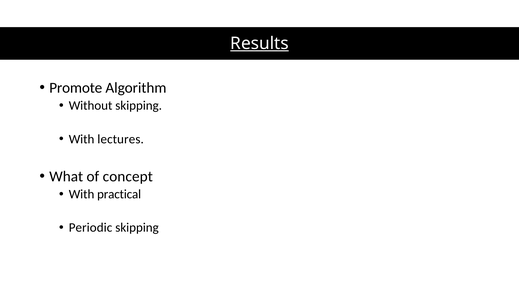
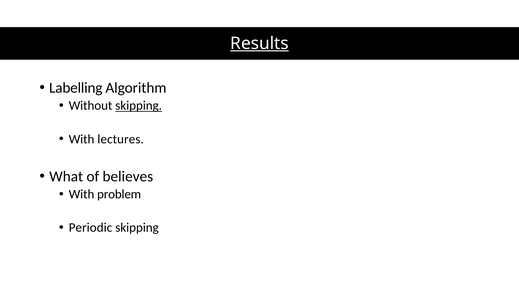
Promote: Promote -> Labelling (76, 88)
skipping underline: none -> present (139, 106)
concept: concept -> believes (128, 176)
practical: practical -> problem (119, 194)
